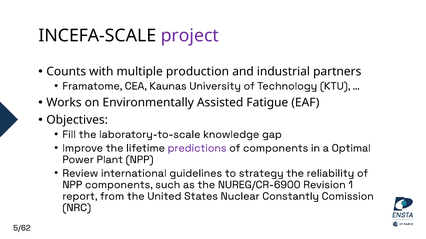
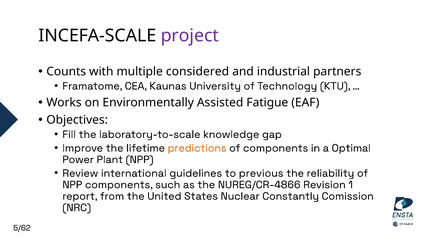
production: production -> considered (198, 72)
predictions colour: purple -> orange (197, 148)
strategy: strategy -> previous (261, 174)
NUREG/CR-6900: NUREG/CR-6900 -> NUREG/CR-4866 (259, 185)
